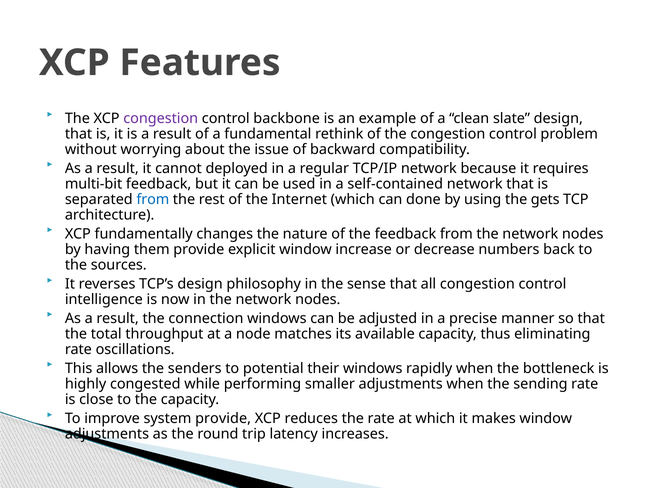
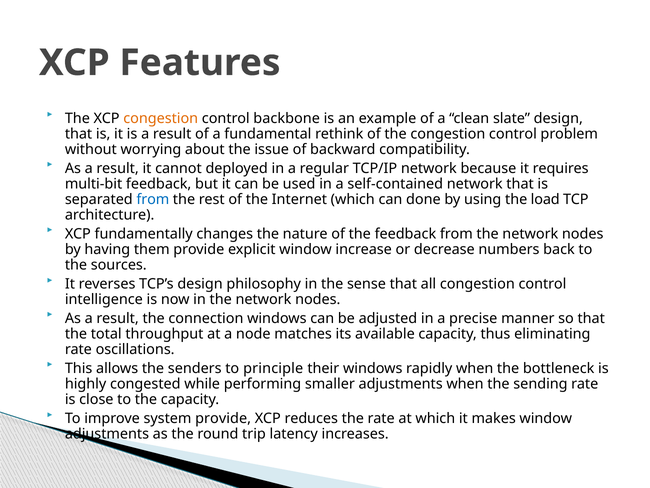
congestion colour: purple -> orange (161, 118)
gets: gets -> load (545, 199)
potential: potential -> principle (273, 368)
